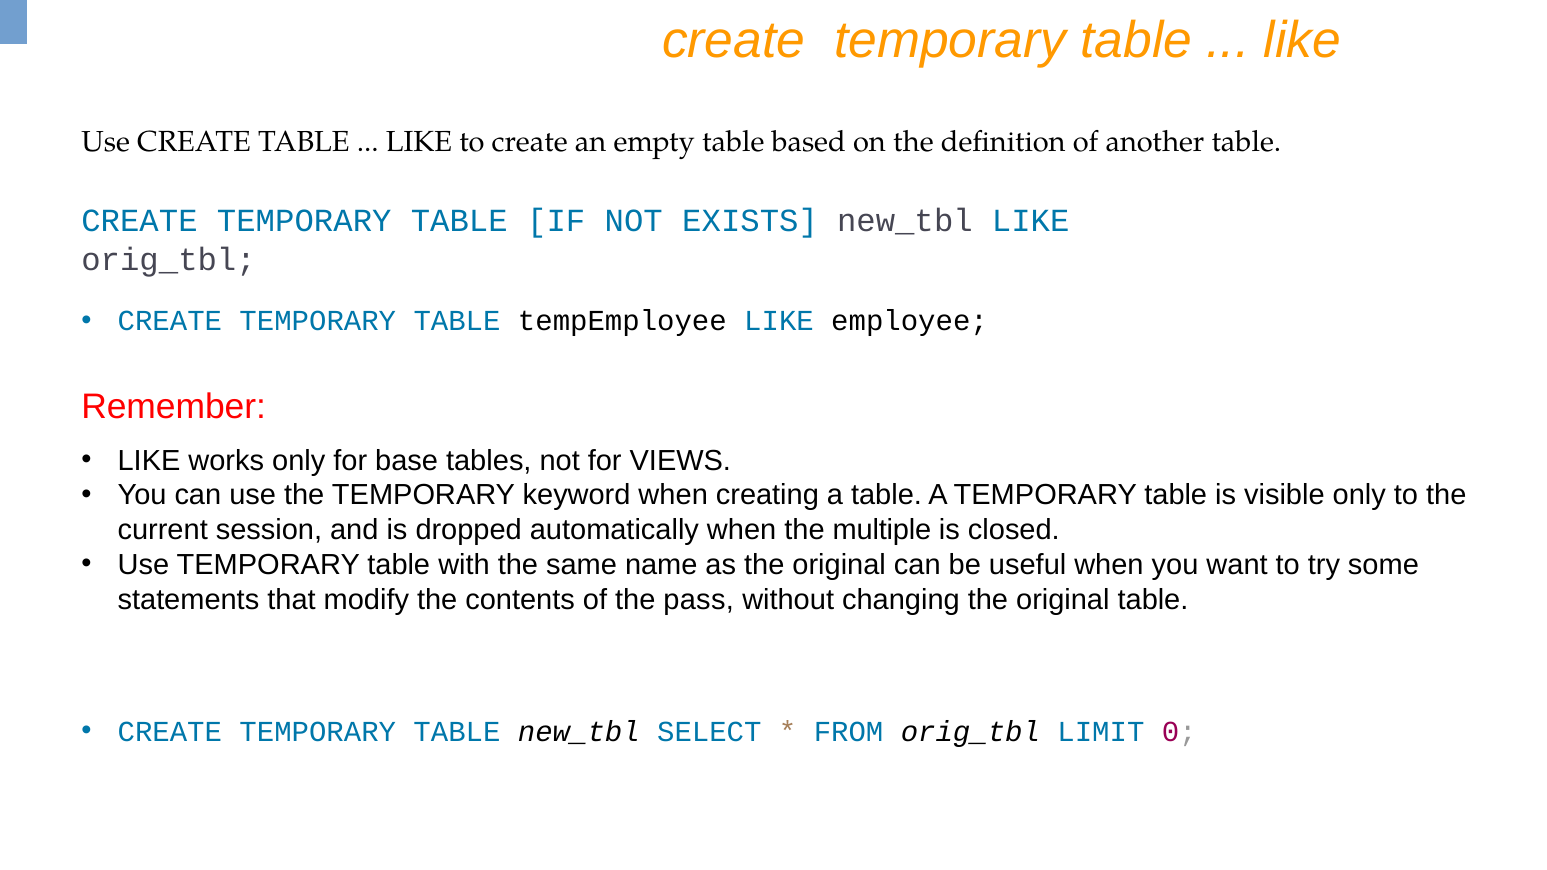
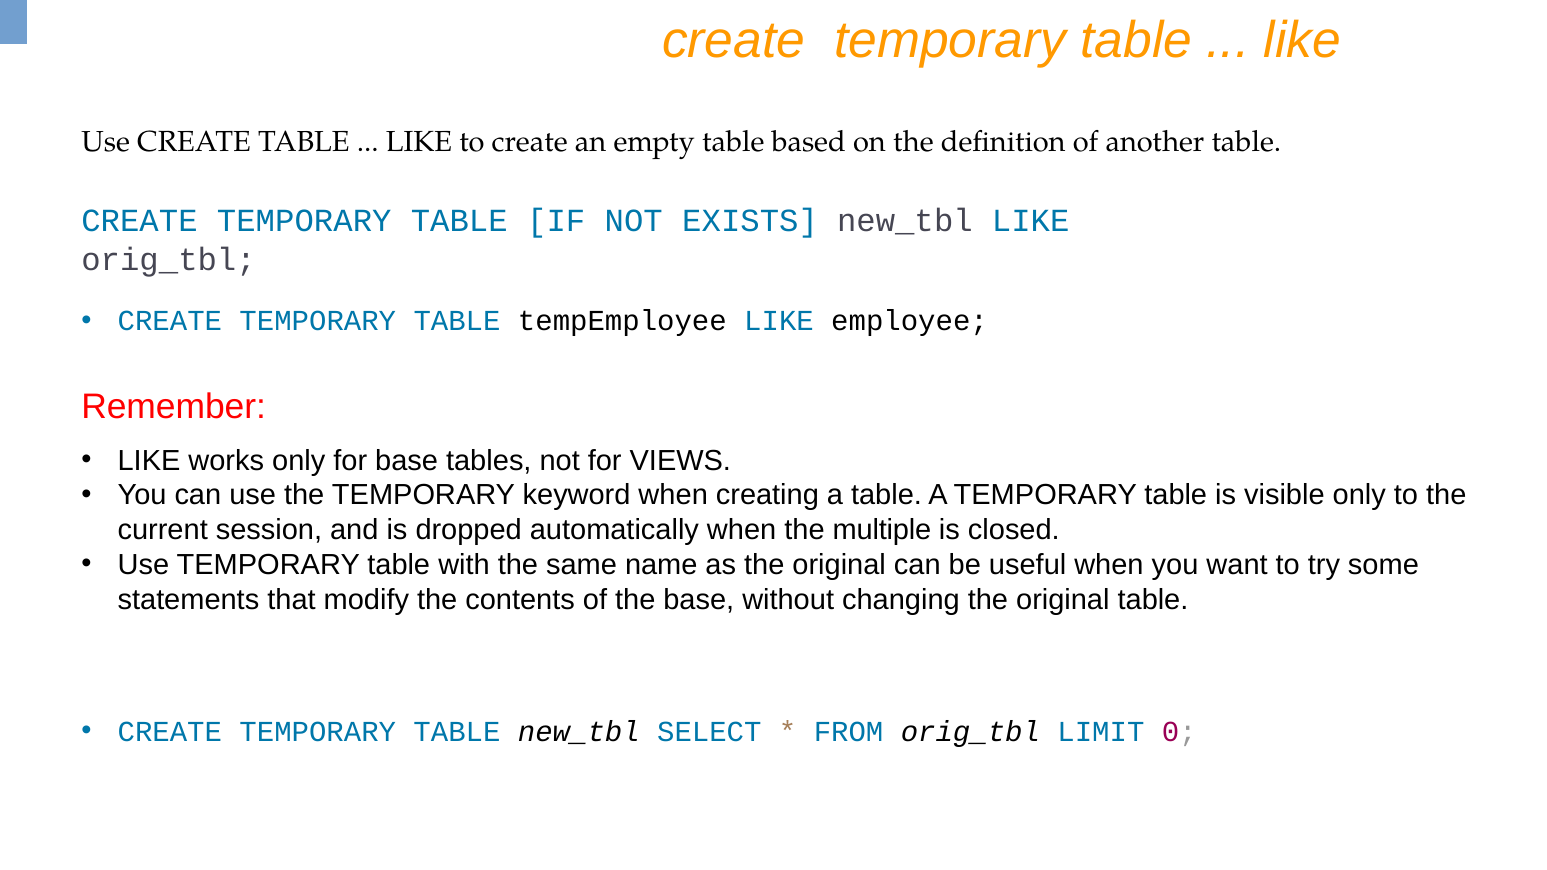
the pass: pass -> base (699, 600)
